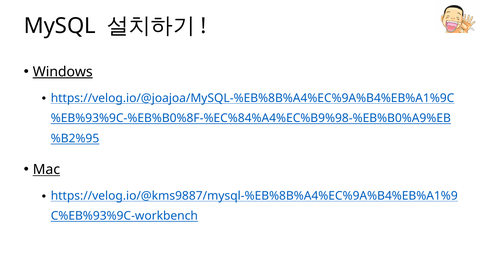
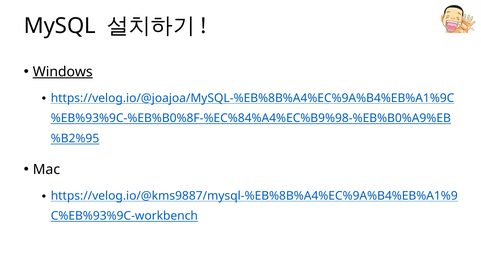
Mac underline: present -> none (46, 170)
